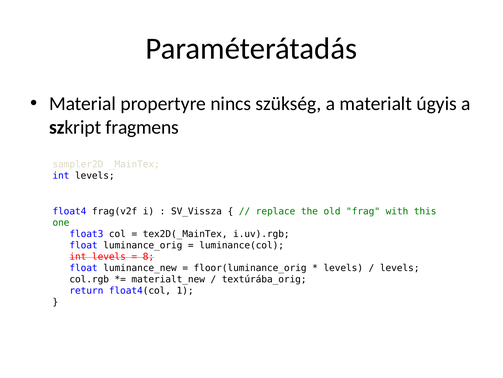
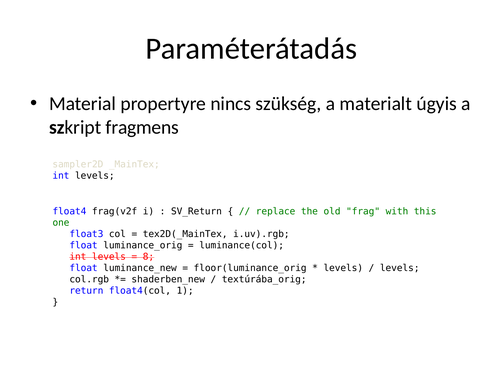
SV_Vissza: SV_Vissza -> SV_Return (196, 211)
materialt_new: materialt_new -> shaderben_new (168, 279)
